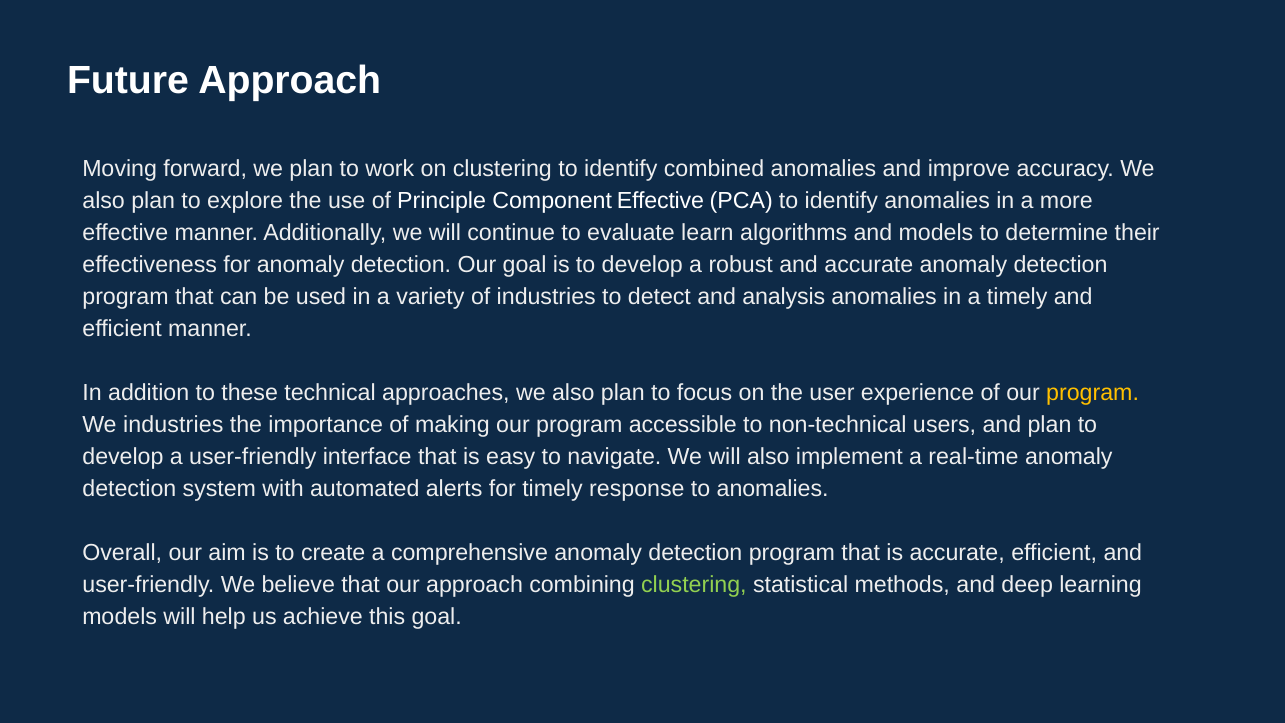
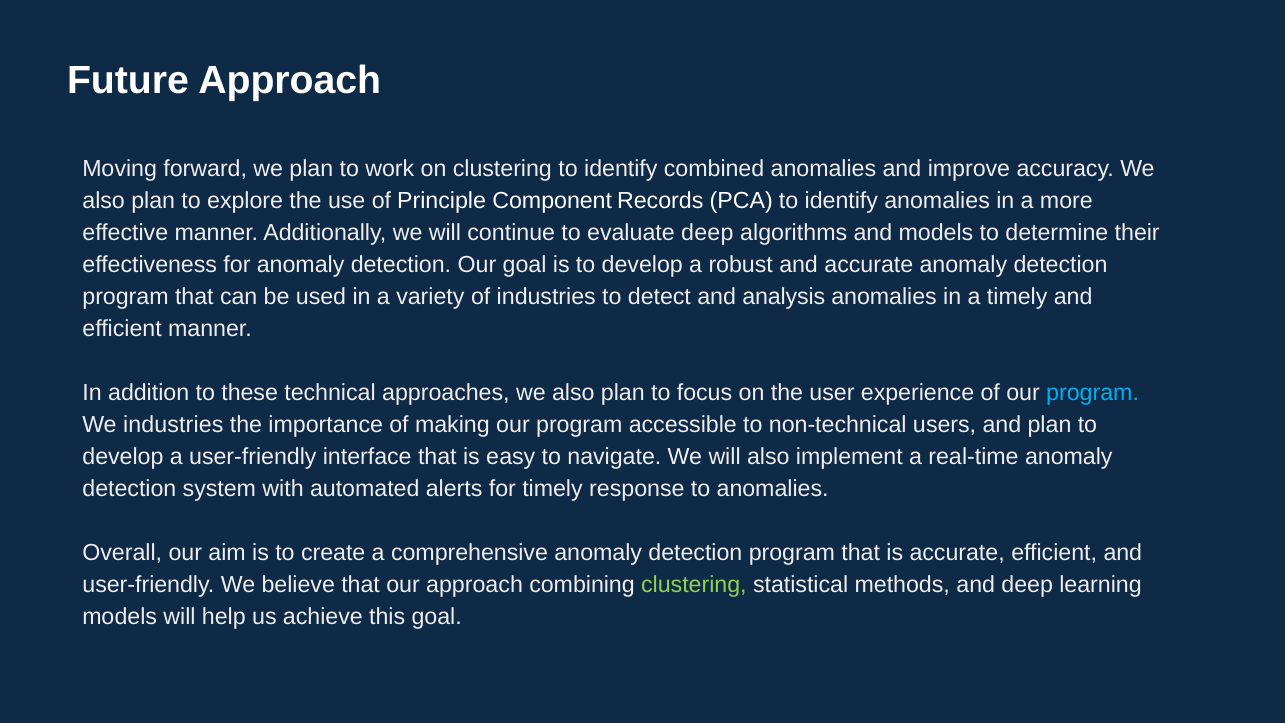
Component Effective: Effective -> Records (660, 201)
evaluate learn: learn -> deep (707, 233)
program colour: yellow -> light blue (1093, 393)
